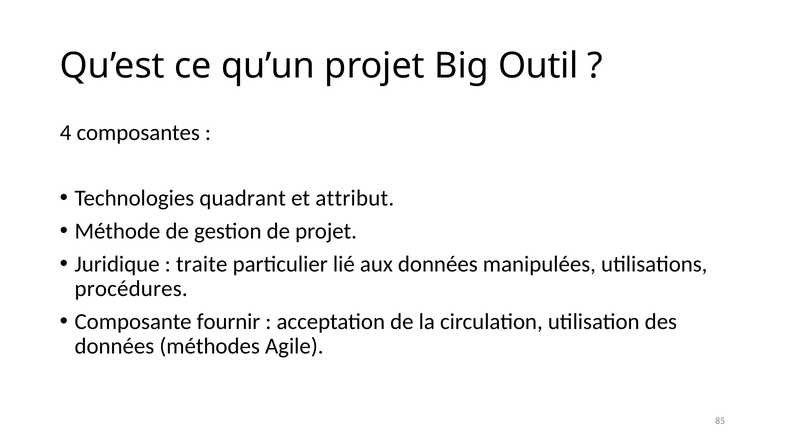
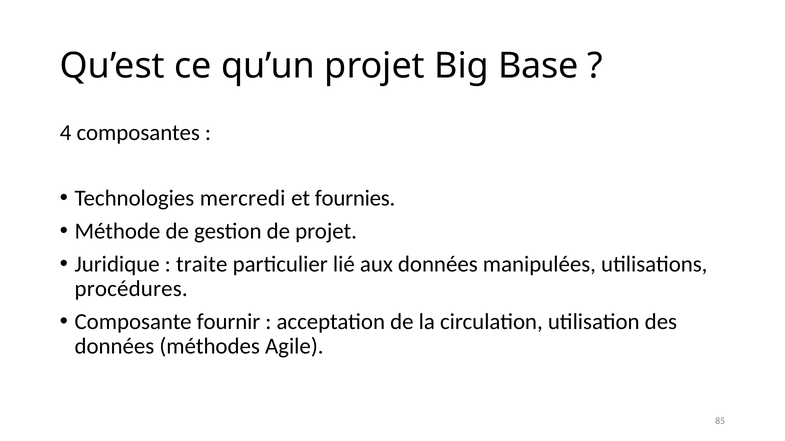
Outil: Outil -> Base (538, 66)
quadrant: quadrant -> mercredi (243, 199)
attribut: attribut -> fournies (355, 199)
